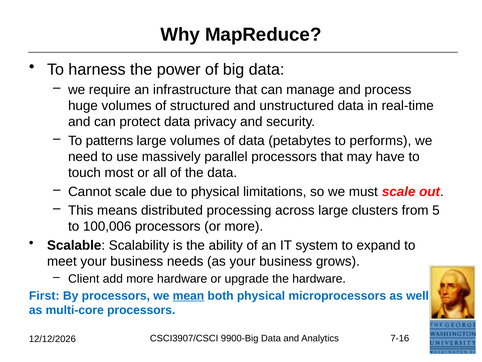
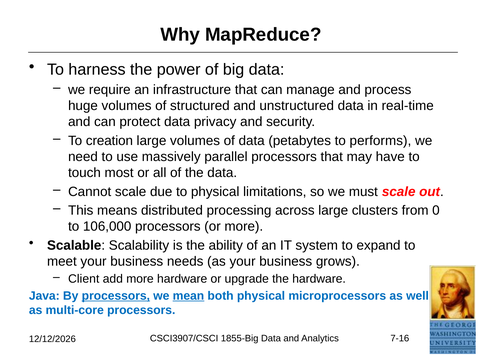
patterns: patterns -> creation (109, 140)
5: 5 -> 0 (436, 210)
100,006: 100,006 -> 106,000 (107, 226)
First: First -> Java (44, 295)
processors underline: none -> present (116, 295)
9900-Big: 9900-Big -> 1855-Big (240, 338)
